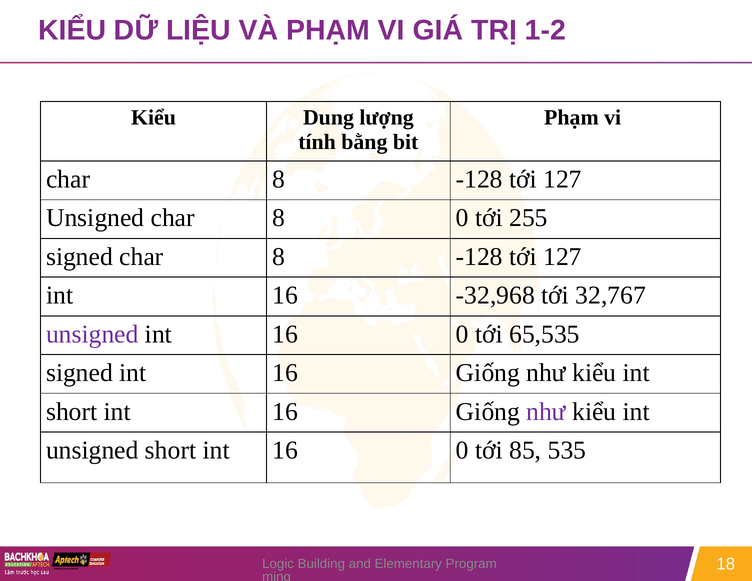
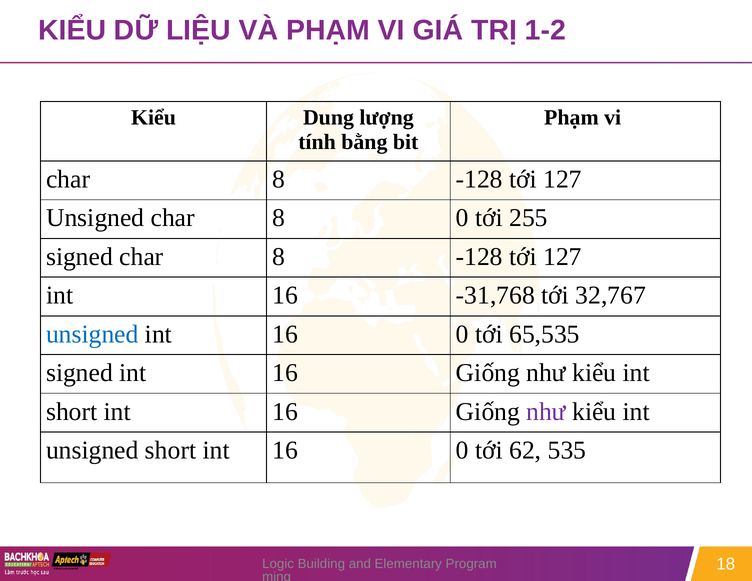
-32,968: -32,968 -> -31,768 (495, 295)
unsigned colour: purple -> blue (92, 334)
85: 85 -> 62 (525, 450)
